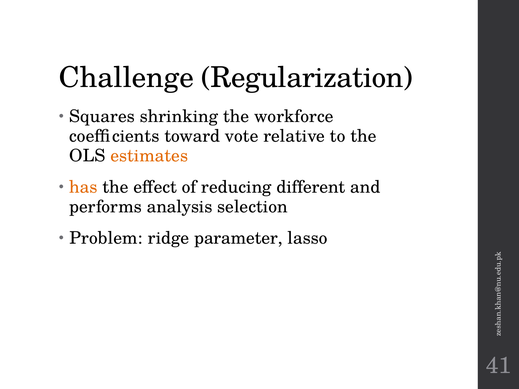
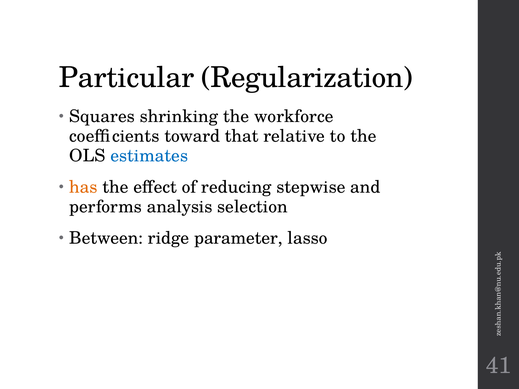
Challenge: Challenge -> Particular (127, 78)
vote: vote -> that (242, 136)
estimates colour: orange -> blue (149, 156)
different: different -> stepwise (311, 187)
Problem: Problem -> Between (106, 238)
